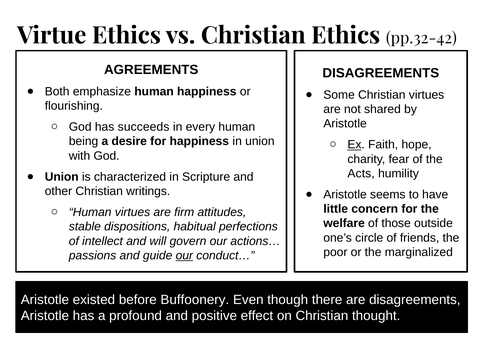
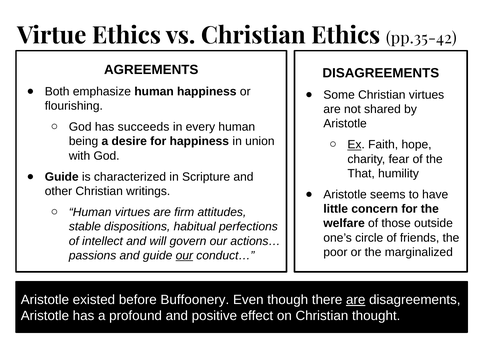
pp.32-42: pp.32-42 -> pp.35-42 (421, 38)
Acts: Acts -> That (361, 174)
Union: Union -> Guide (62, 177)
are underline: none -> present (356, 300)
